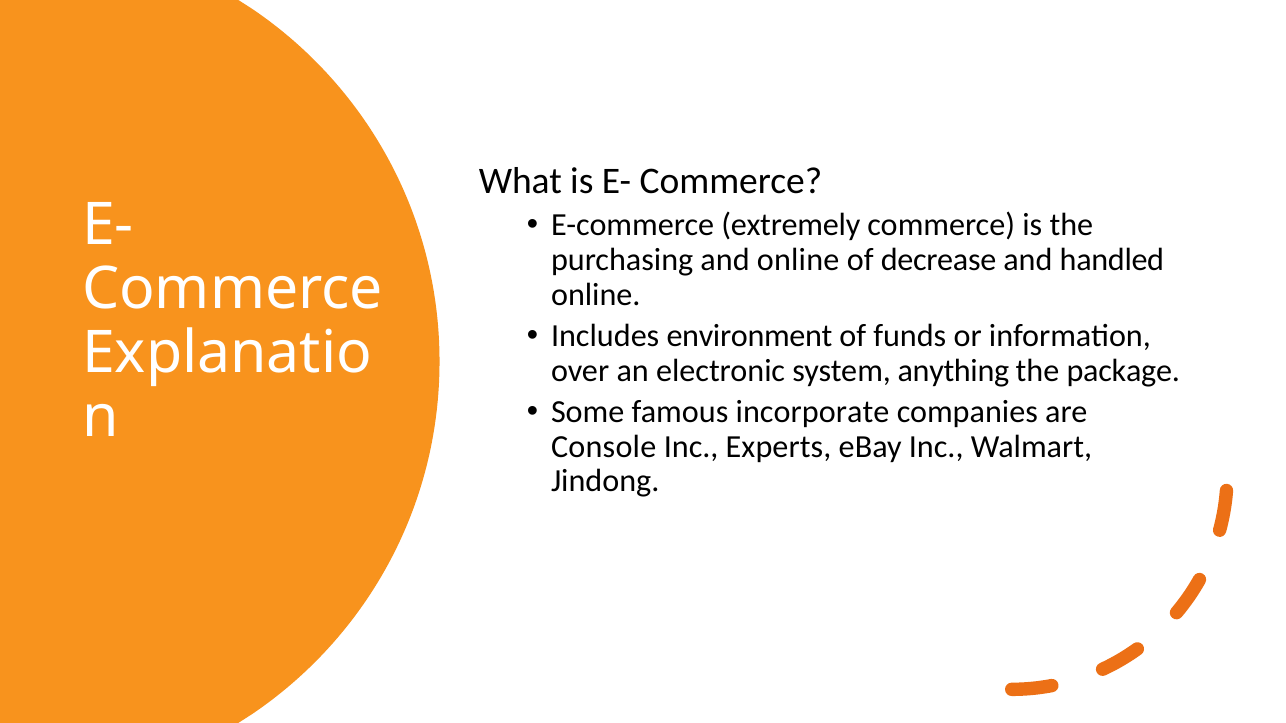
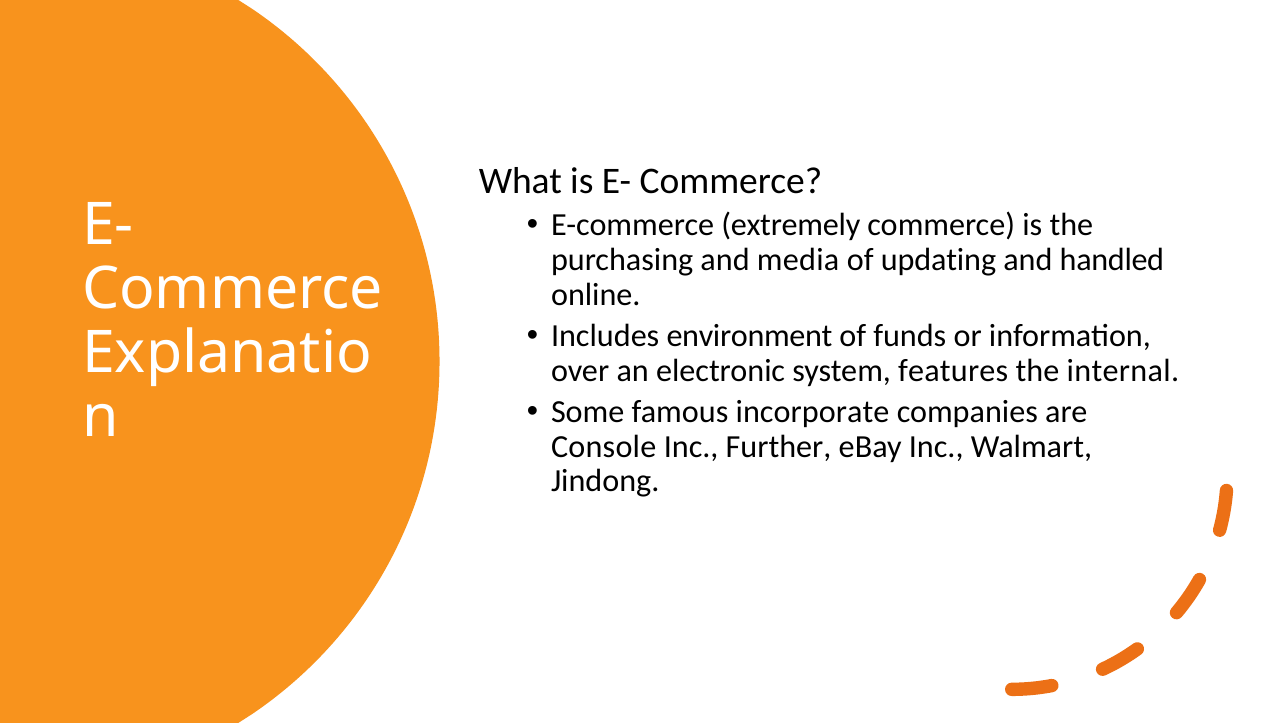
and online: online -> media (798, 260)
decrease: decrease -> updating (938, 260)
anything: anything -> features (953, 371)
package: package -> internal (1123, 371)
Experts: Experts -> Further (779, 447)
